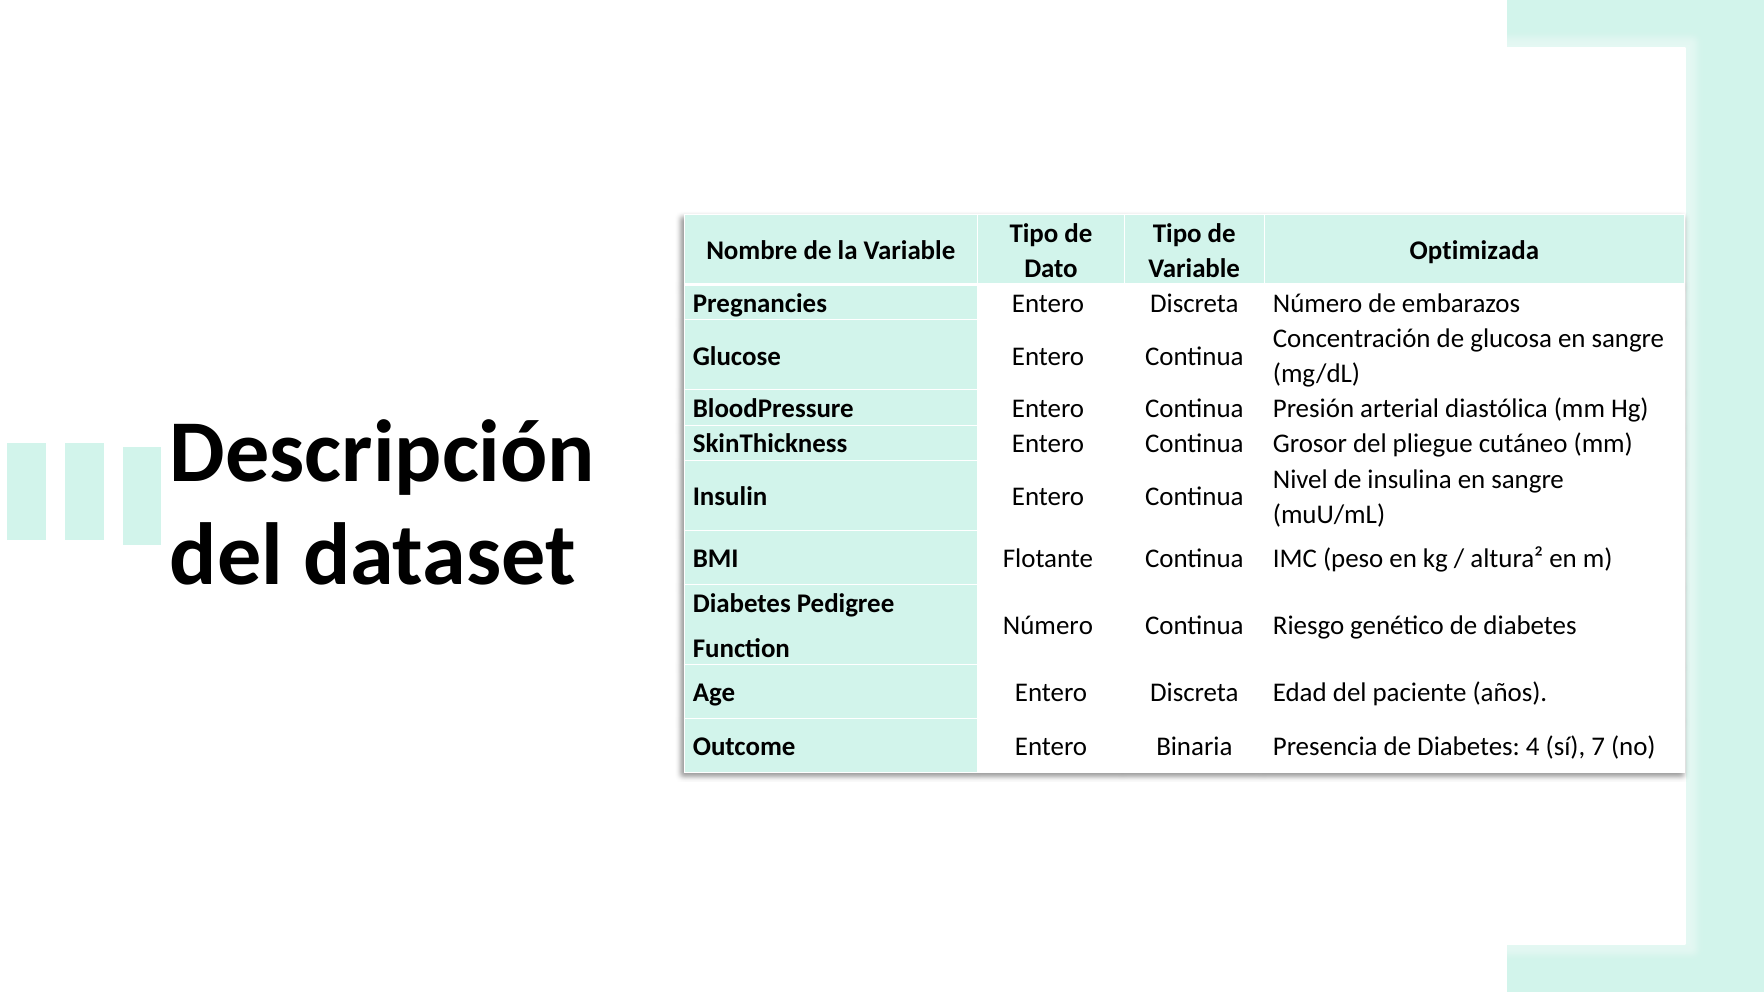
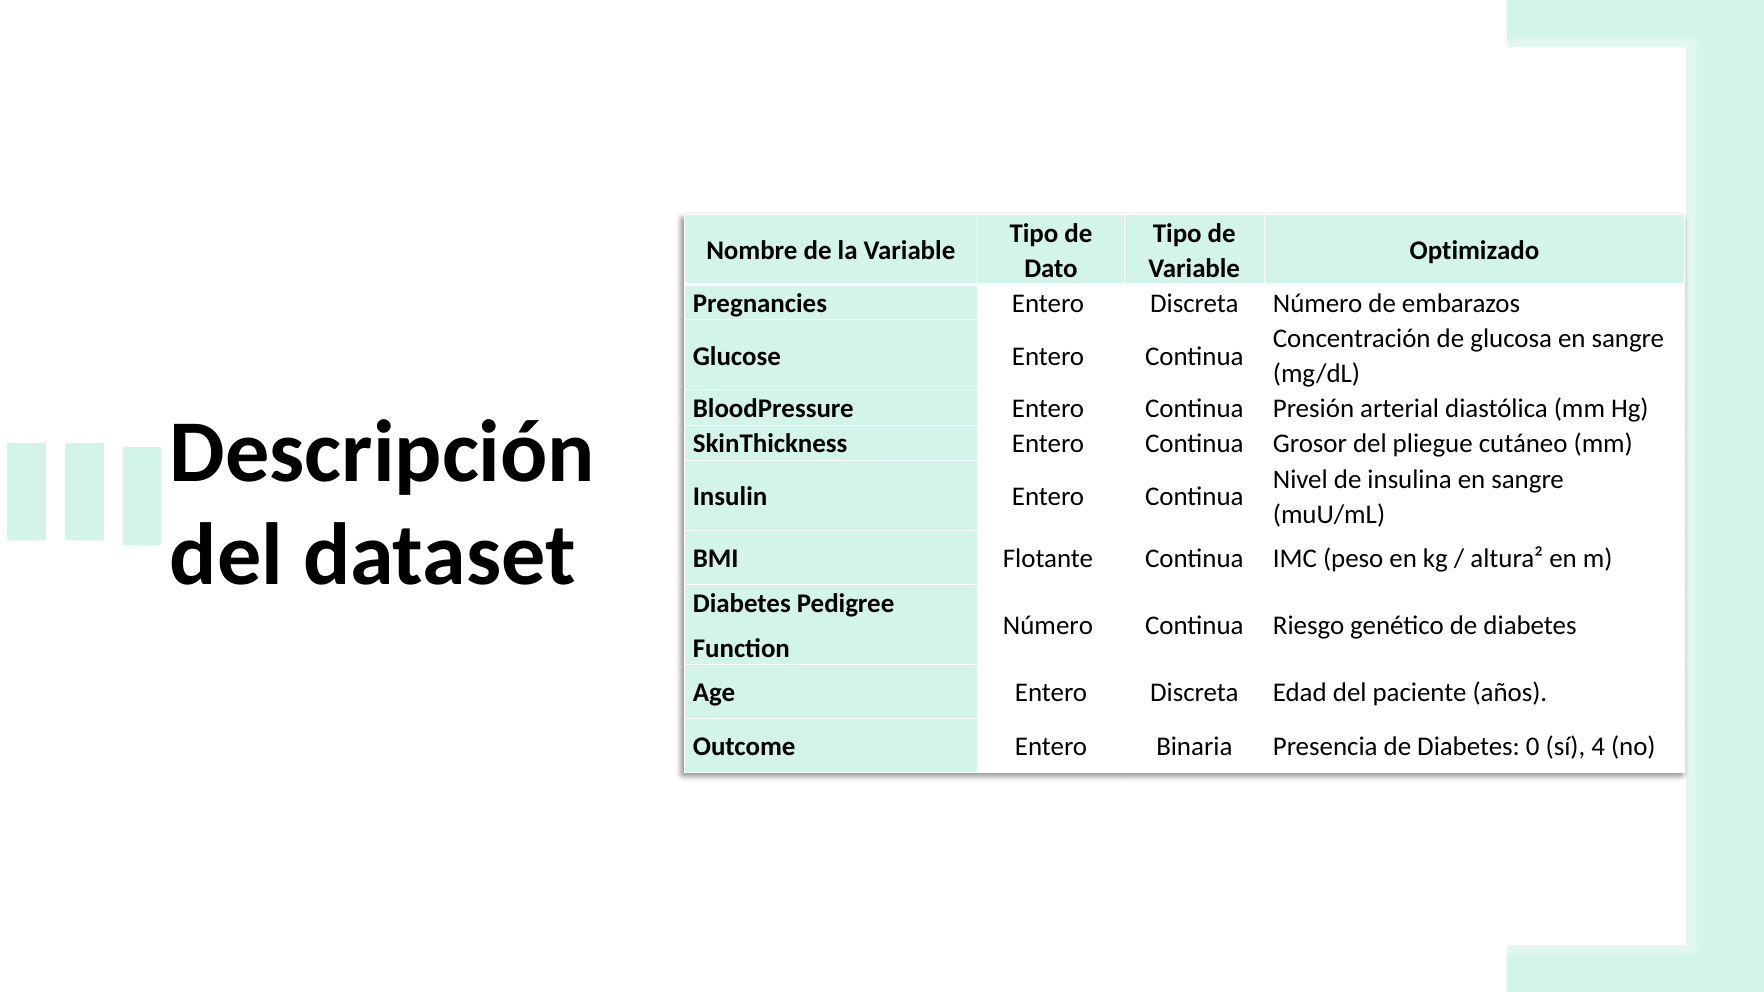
Optimizada: Optimizada -> Optimizado (1475, 251)
4: 4 -> 0 (1533, 747)
7: 7 -> 4 (1598, 747)
